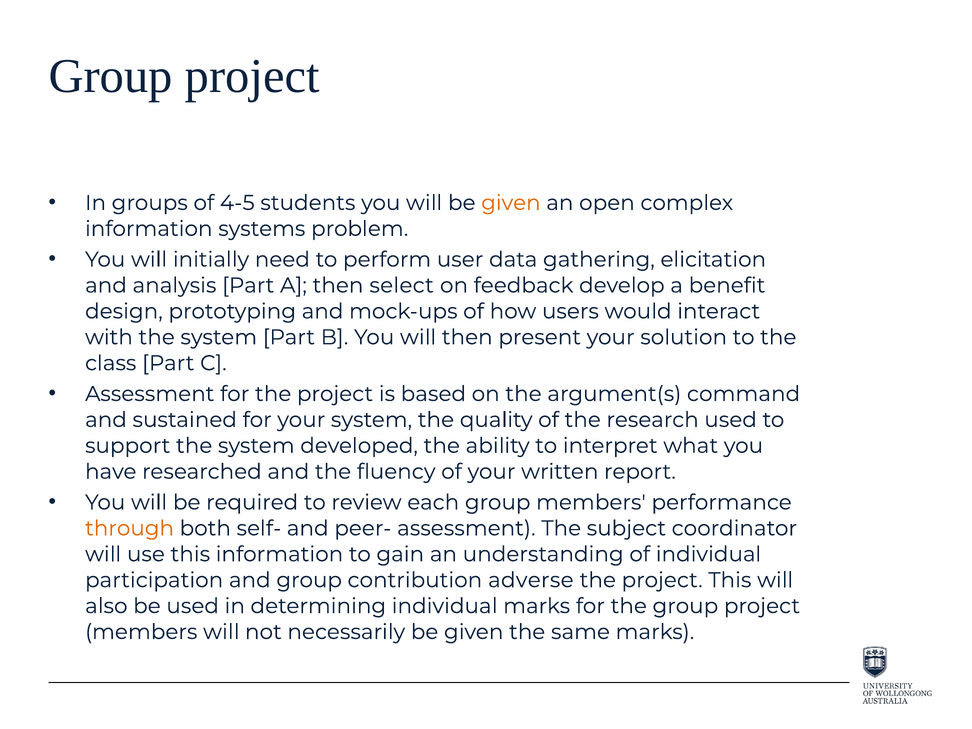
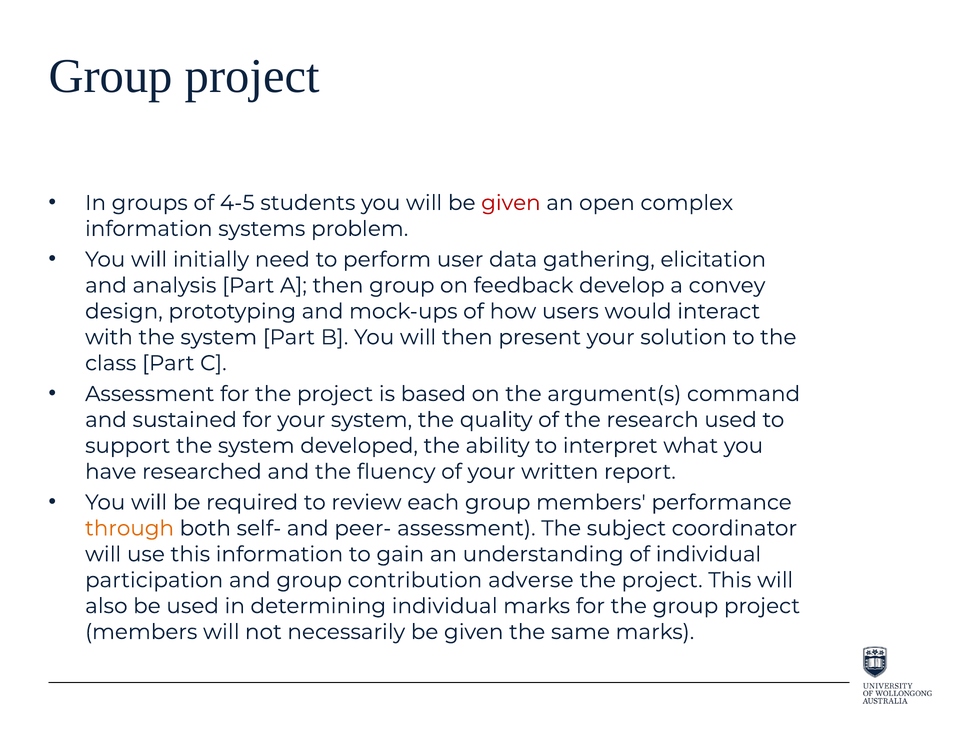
given colour: orange -> red (511, 203)
then select: select -> group (402, 285)
benefit: benefit -> convey (727, 285)
